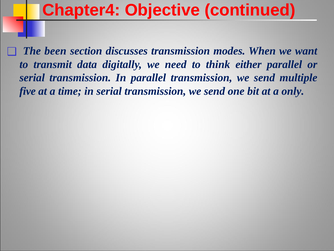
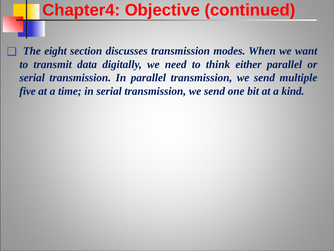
been: been -> eight (56, 51)
only: only -> kind (293, 91)
